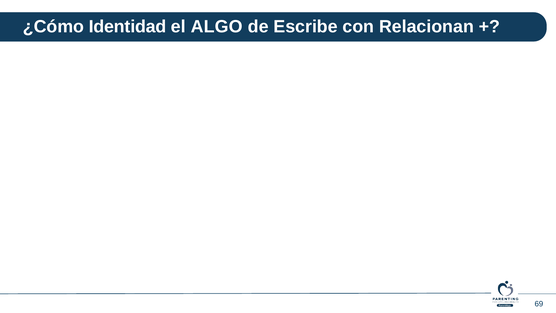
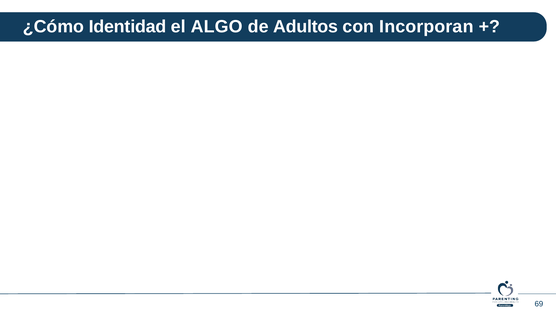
Escribe: Escribe -> Adultos (306, 27)
Relacionan: Relacionan -> Incorporan (426, 27)
